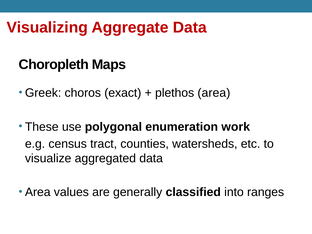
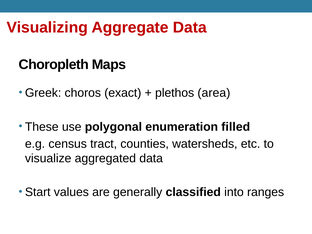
work: work -> filled (236, 127)
Area: Area -> Start (38, 192)
